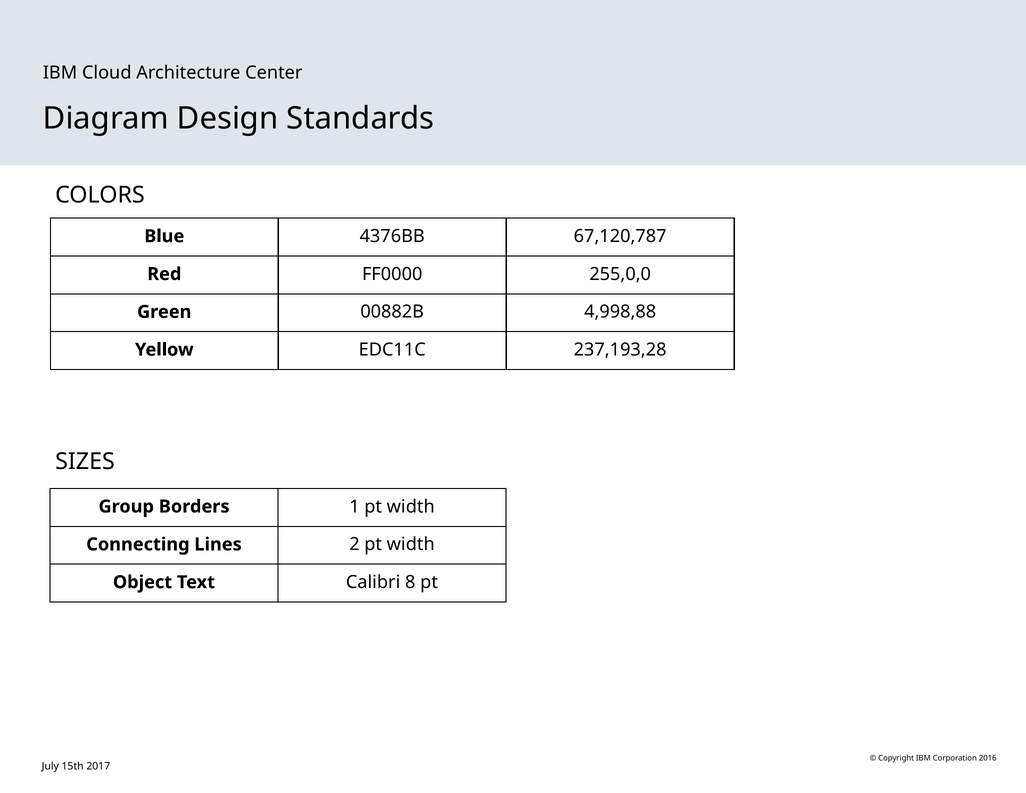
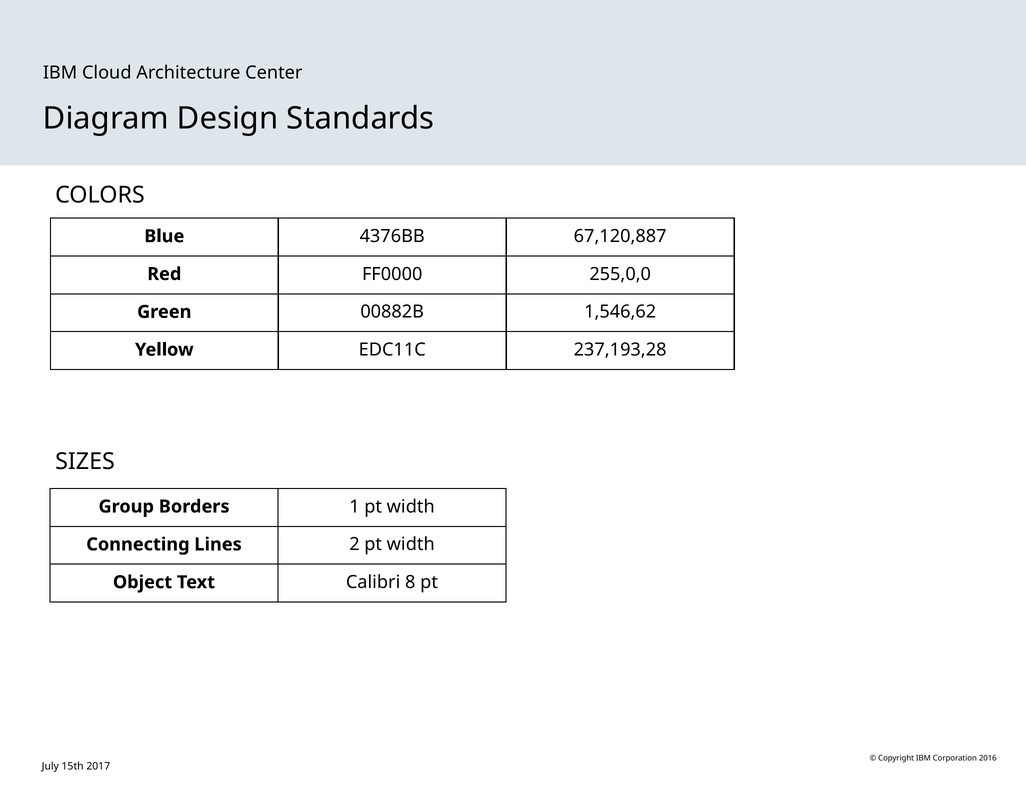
67,120,787: 67,120,787 -> 67,120,887 (620, 236)
4,998,88: 4,998,88 -> 1,546,62 (620, 312)
